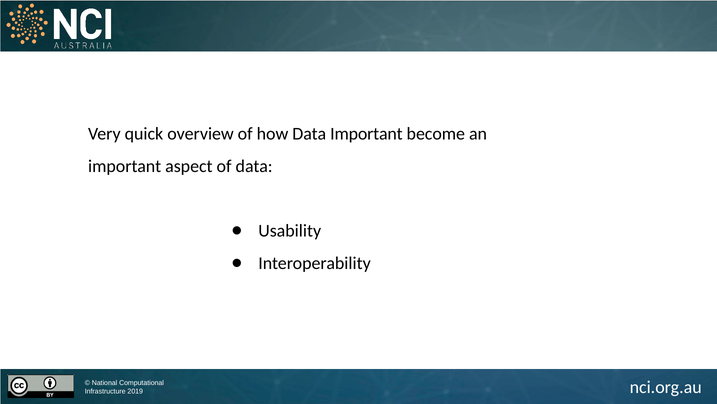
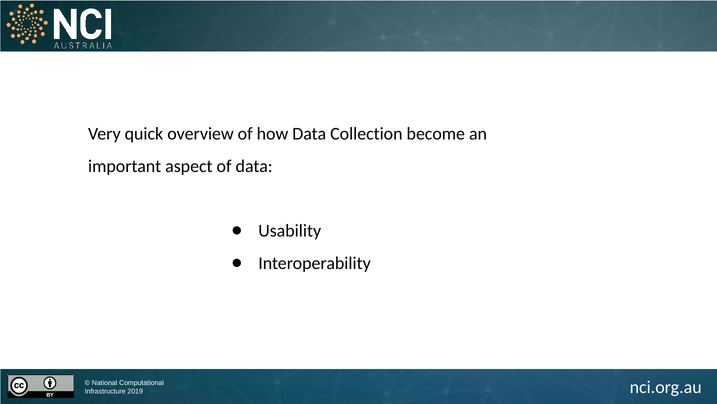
Data Important: Important -> Collection (366, 134)
